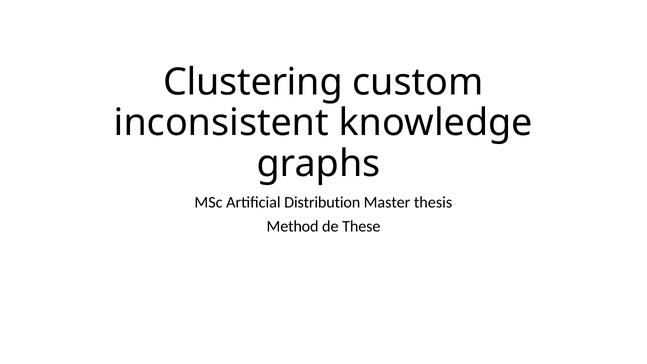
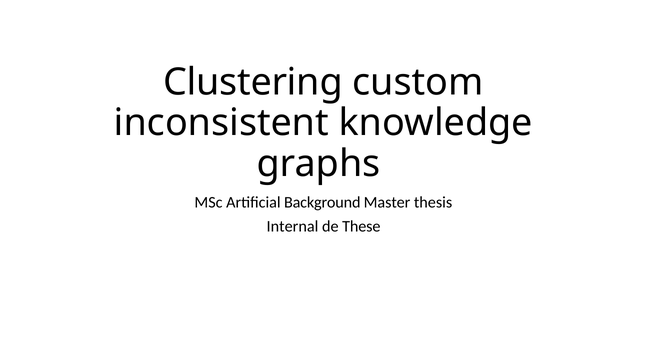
Distribution: Distribution -> Background (322, 202)
Method: Method -> Internal (292, 226)
